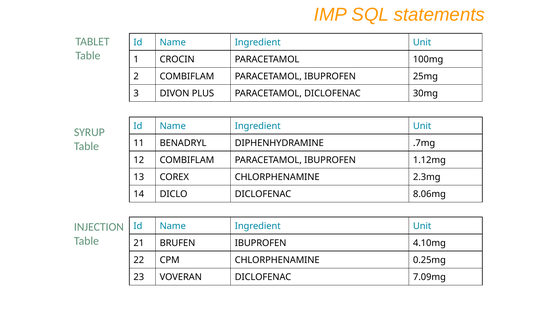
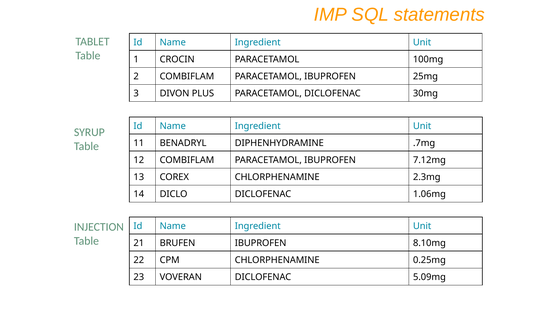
1.12mg: 1.12mg -> 7.12mg (429, 160)
8.06mg: 8.06mg -> 1.06mg (429, 194)
4.10mg: 4.10mg -> 8.10mg (429, 243)
7.09mg: 7.09mg -> 5.09mg (429, 277)
